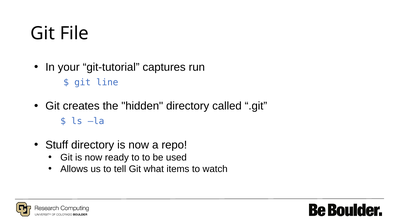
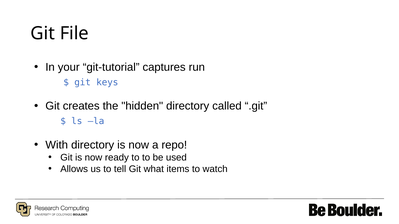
line: line -> keys (107, 82)
Stuff: Stuff -> With (57, 145)
